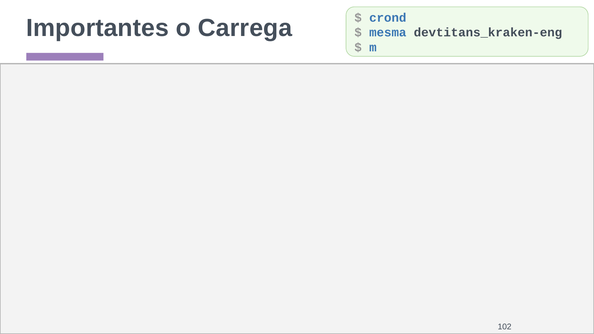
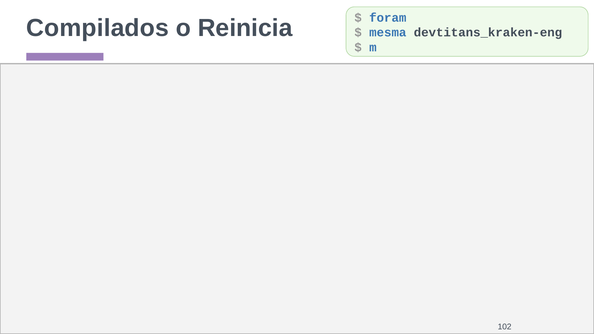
crond: crond -> foram (388, 18)
Importantes: Importantes -> Compilados (98, 28)
Carrega: Carrega -> Reinicia (245, 28)
